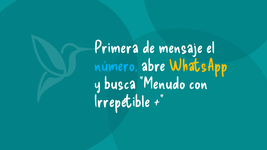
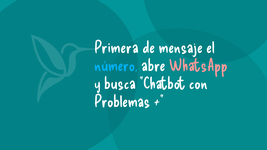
WhatsApp colour: yellow -> pink (198, 66)
Menudo: Menudo -> Chatbot (163, 84)
Irrepetible: Irrepetible -> Problemas (122, 102)
